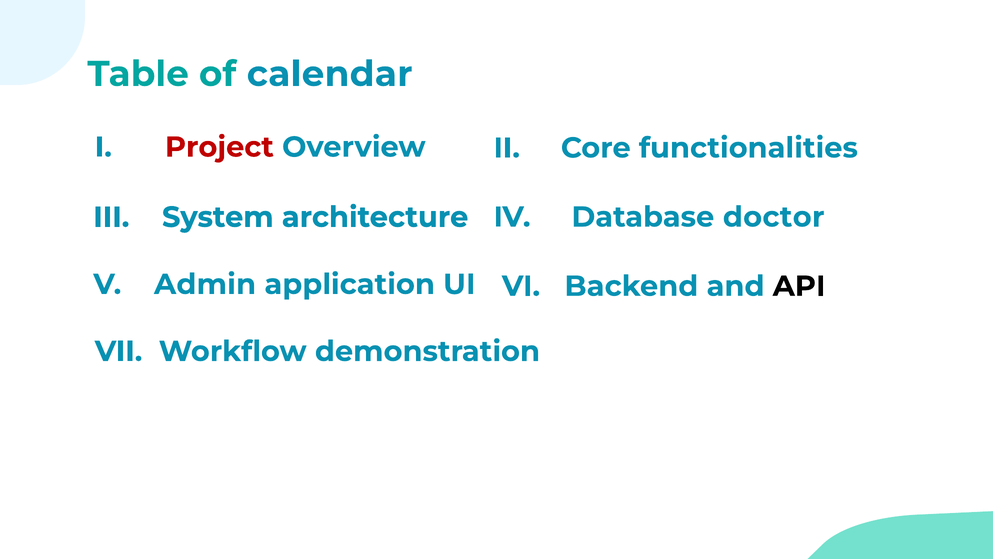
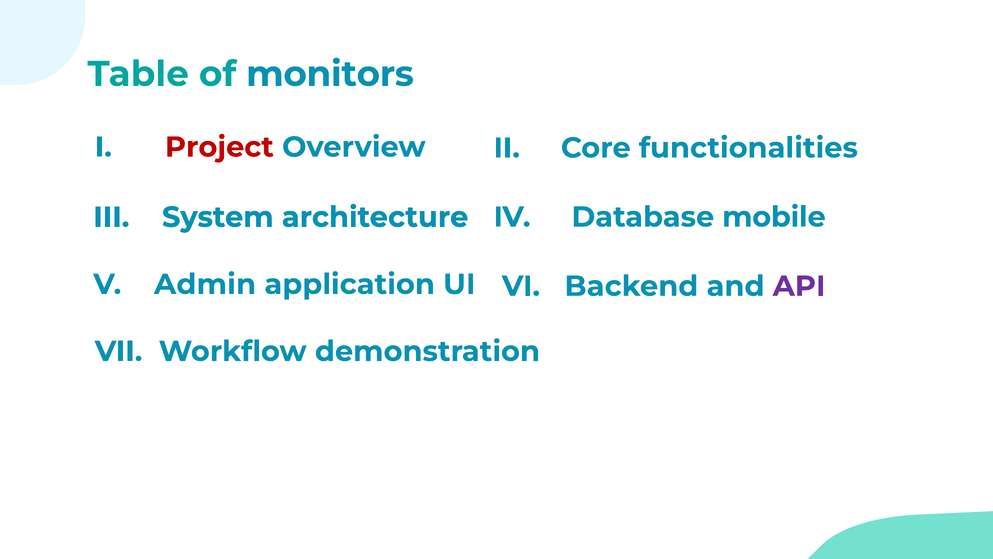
calendar: calendar -> monitors (330, 74)
doctor: doctor -> mobile (774, 217)
API colour: black -> purple (799, 286)
